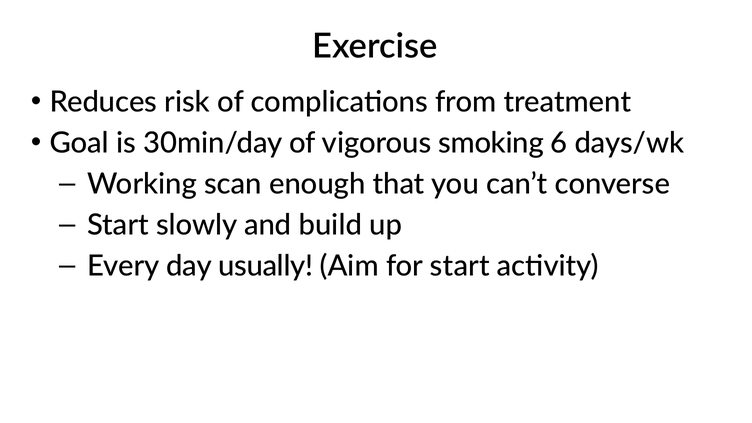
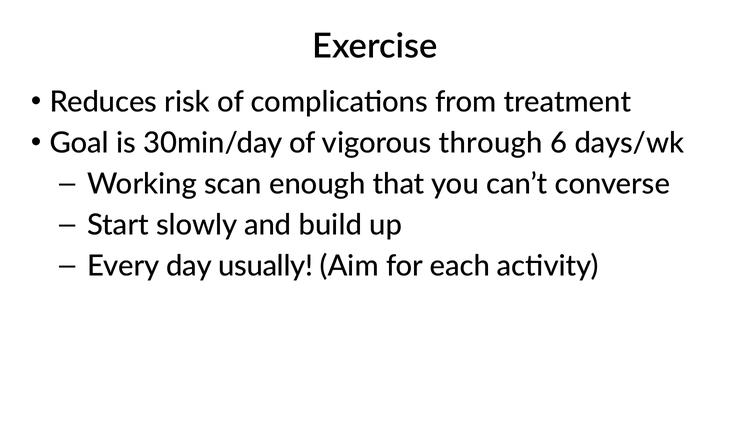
smoking: smoking -> through (491, 143)
for start: start -> each (460, 266)
